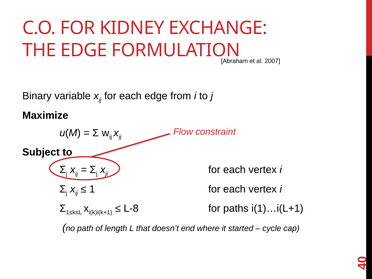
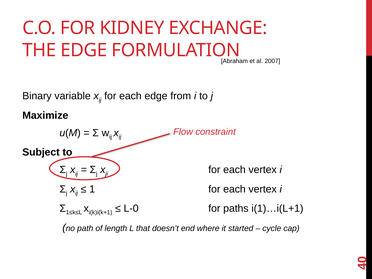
L-8: L-8 -> L-0 (131, 208)
